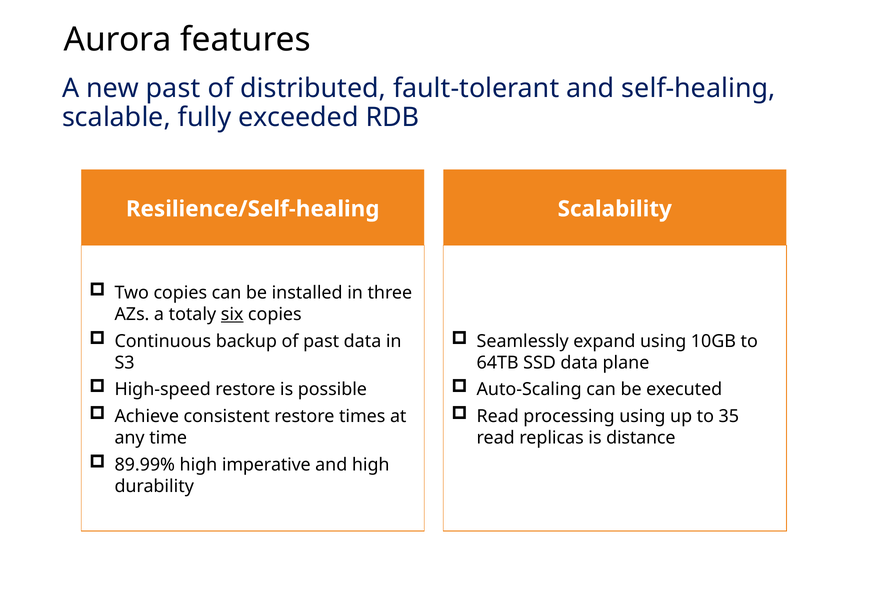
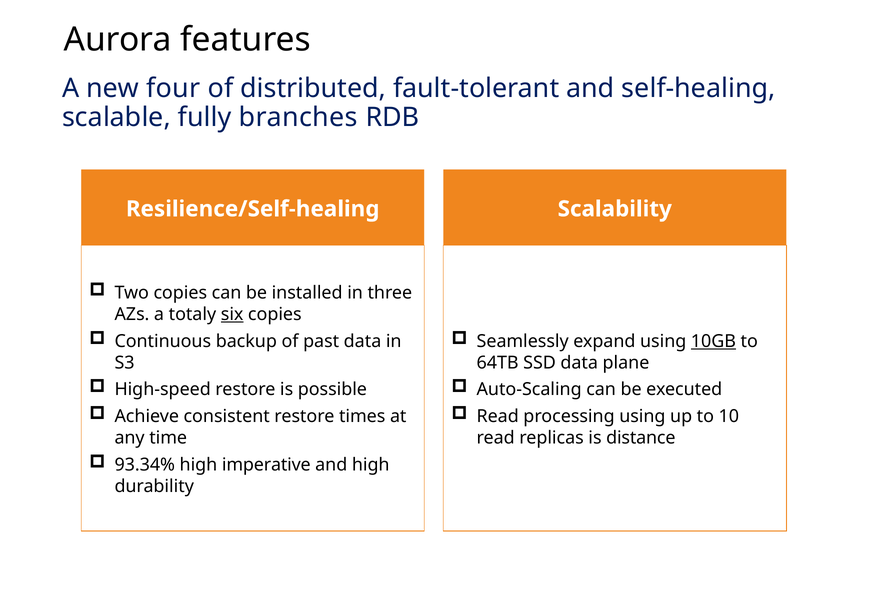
new past: past -> four (173, 88)
exceeded: exceeded -> branches (298, 117)
10GB underline: none -> present (713, 341)
35: 35 -> 10 (729, 416)
89.99%: 89.99% -> 93.34% (145, 465)
